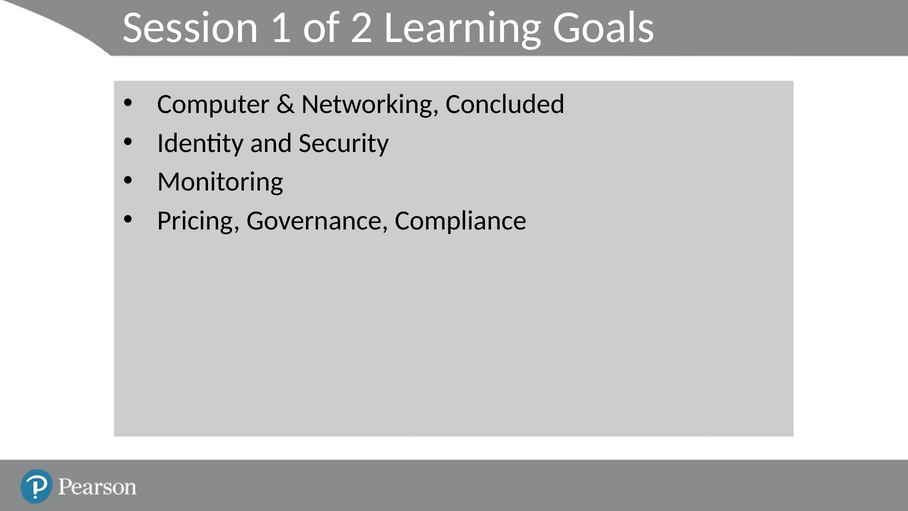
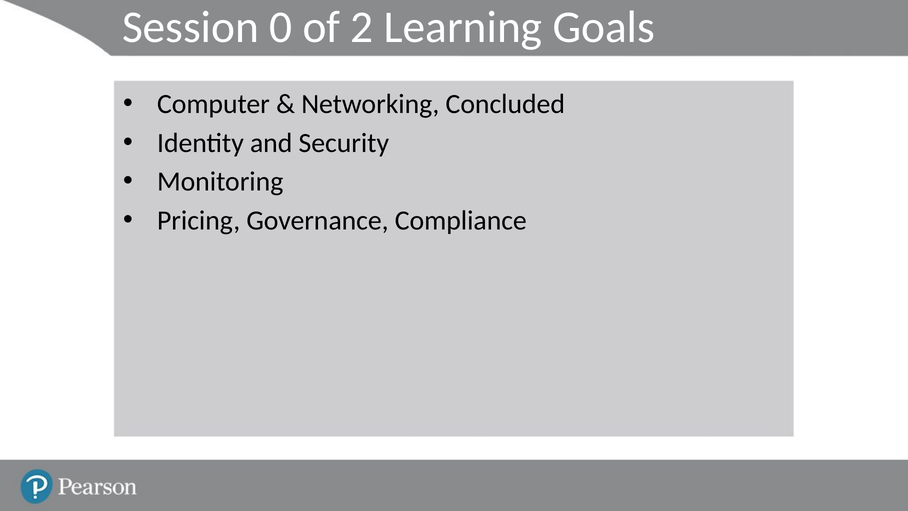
1: 1 -> 0 (281, 27)
